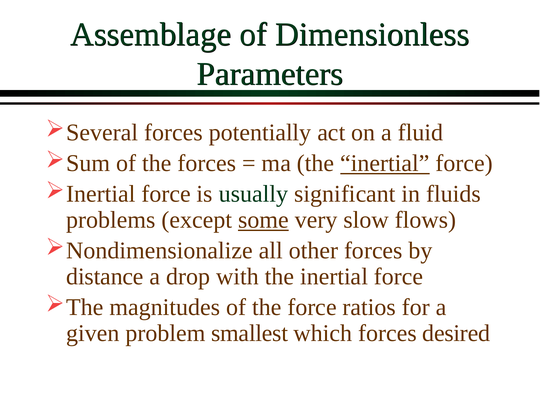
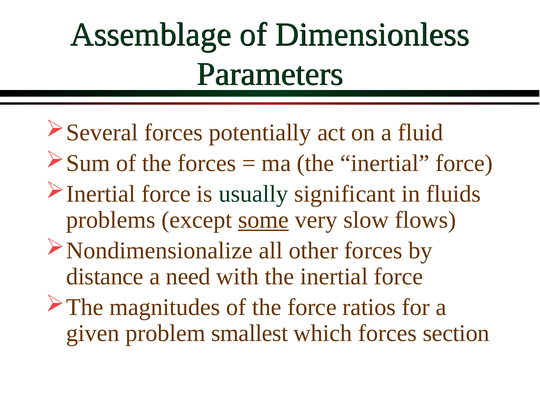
inertial underline: present -> none (385, 163)
drop: drop -> need (188, 277)
desired: desired -> section (456, 333)
